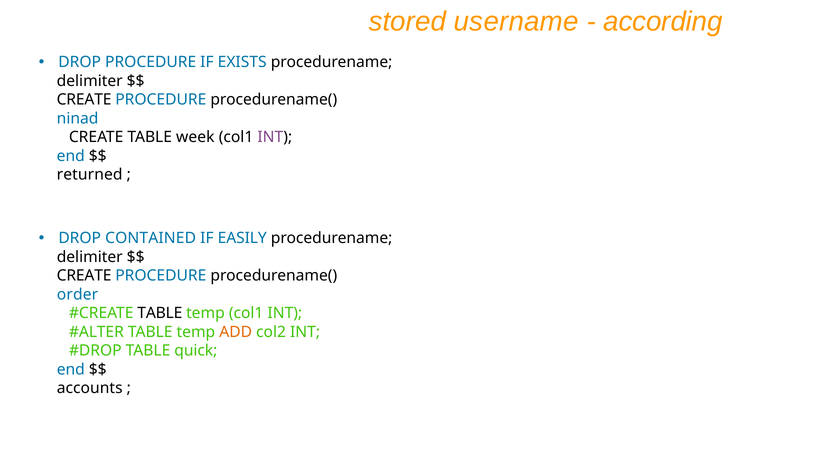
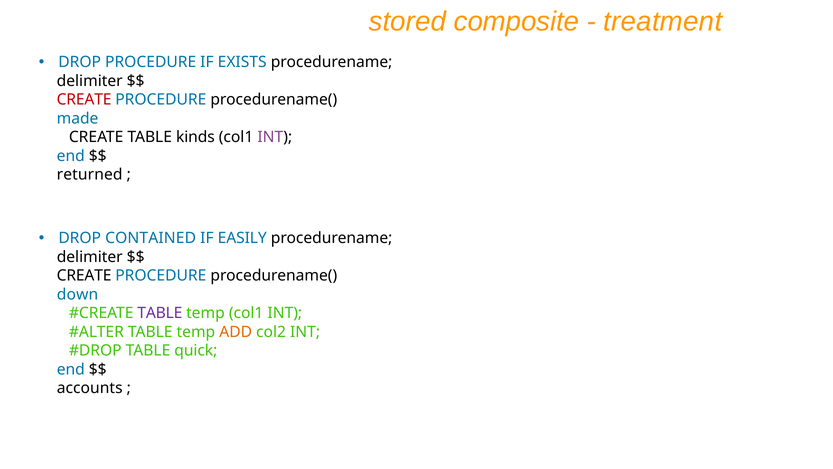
username: username -> composite (516, 22)
according: according -> treatment (663, 22)
CREATE colour: black -> red (84, 100)
ninad: ninad -> made (78, 118)
week: week -> kinds (195, 137)
order: order -> down (78, 294)
TABLE colour: black -> purple (160, 313)
